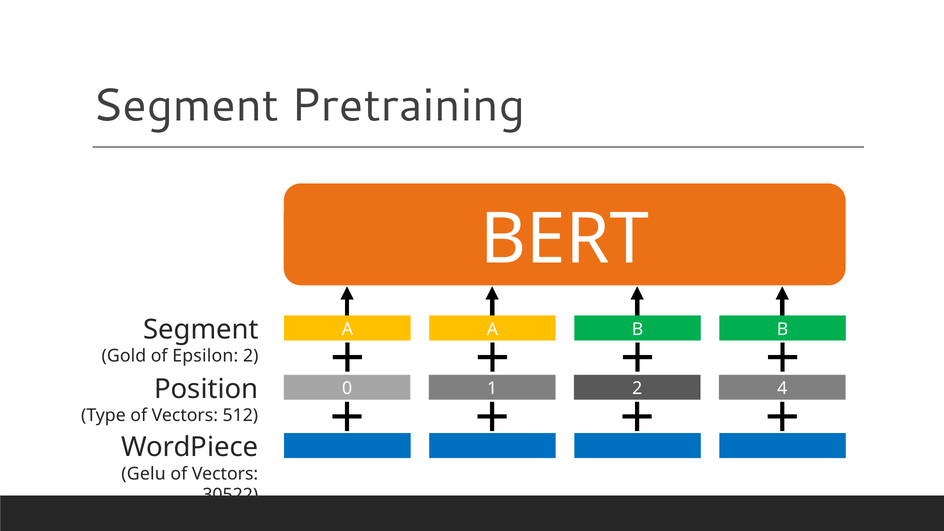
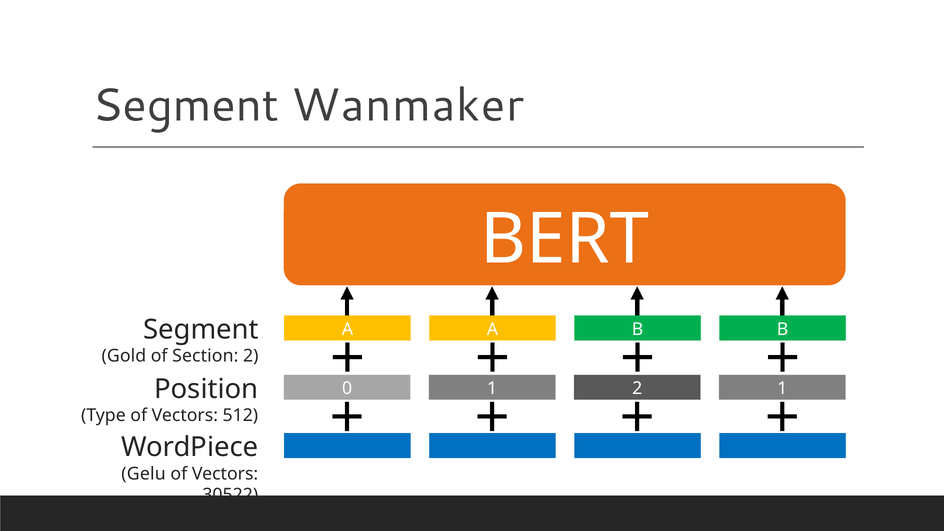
Pretraining: Pretraining -> Wanmaker (408, 106)
Epsilon: Epsilon -> Section (205, 356)
2 4: 4 -> 1 (782, 389)
